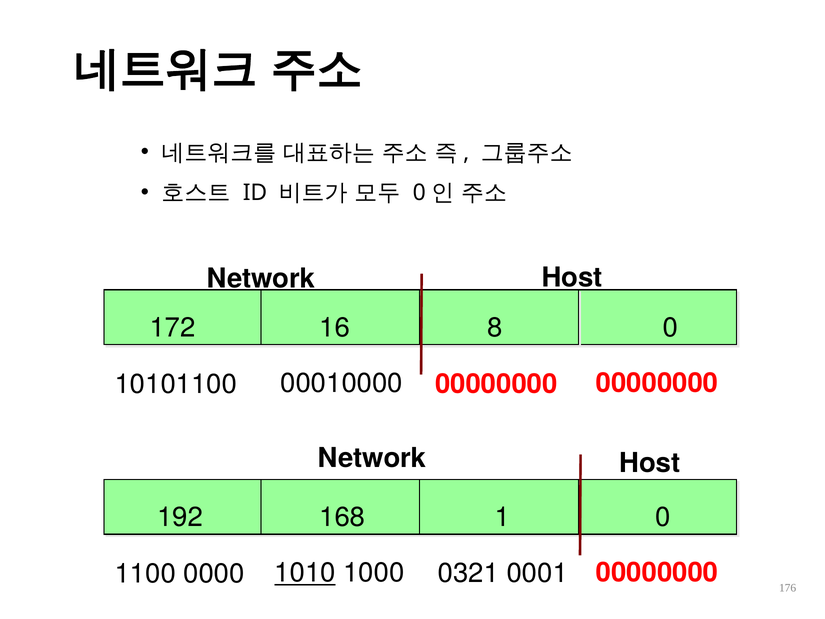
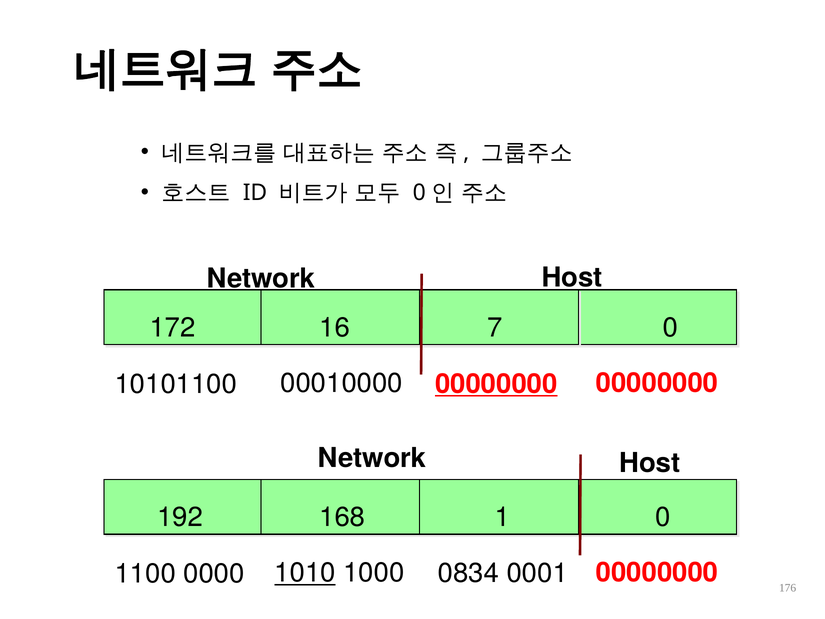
8: 8 -> 7 (495, 327)
00000000 underline: none -> present (496, 384)
0321: 0321 -> 0834 (468, 573)
